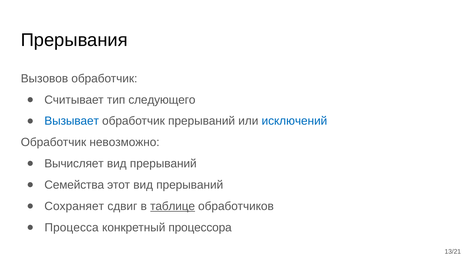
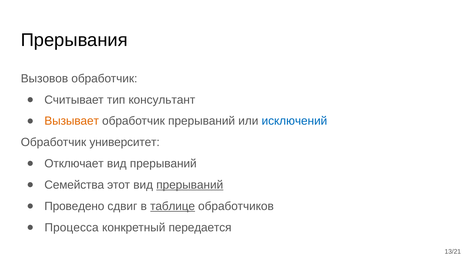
следующего: следующего -> консультант (162, 100)
Вызывает colour: blue -> orange (72, 121)
невозможно: невозможно -> университет (125, 142)
Вычисляет: Вычисляет -> Отключает (74, 163)
прерываний underline: none -> present (190, 185)
Сохраняет: Сохраняет -> Проведено (74, 206)
процессора: процессора -> передается (200, 227)
